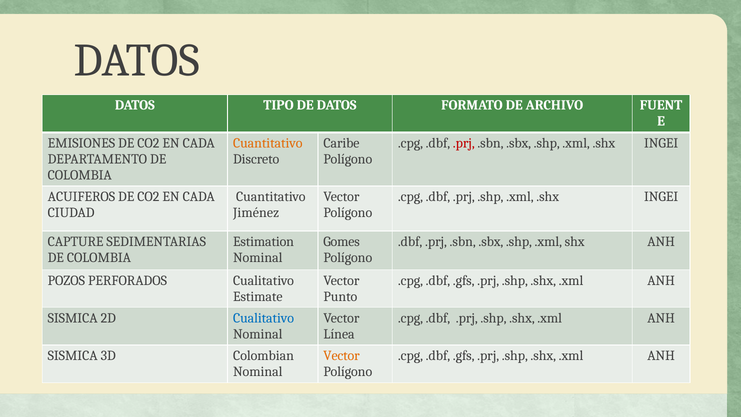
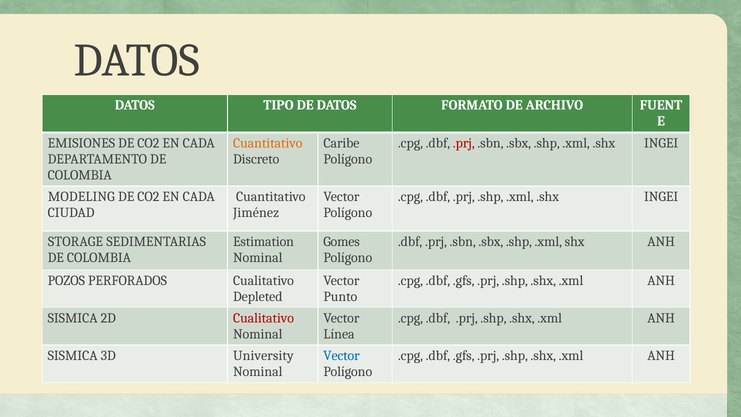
ACUIFEROS: ACUIFEROS -> MODELING (81, 197)
CAPTURE: CAPTURE -> STORAGE (75, 242)
Estimate: Estimate -> Depleted (258, 296)
Cualitativo colour: blue -> red (264, 318)
Colombian: Colombian -> University (263, 356)
Vector colour: orange -> blue (342, 356)
